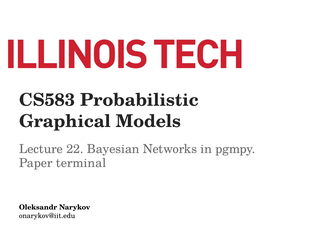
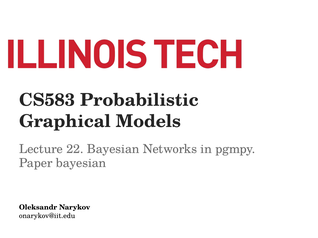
Paper terminal: terminal -> bayesian (81, 163)
